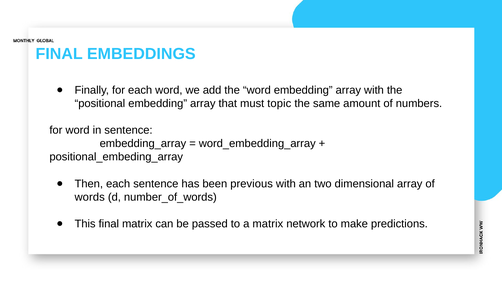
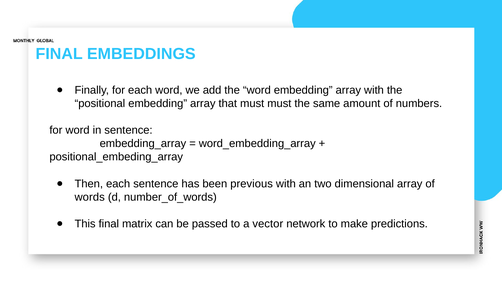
must topic: topic -> must (279, 104)
a matrix: matrix -> vector (268, 224)
